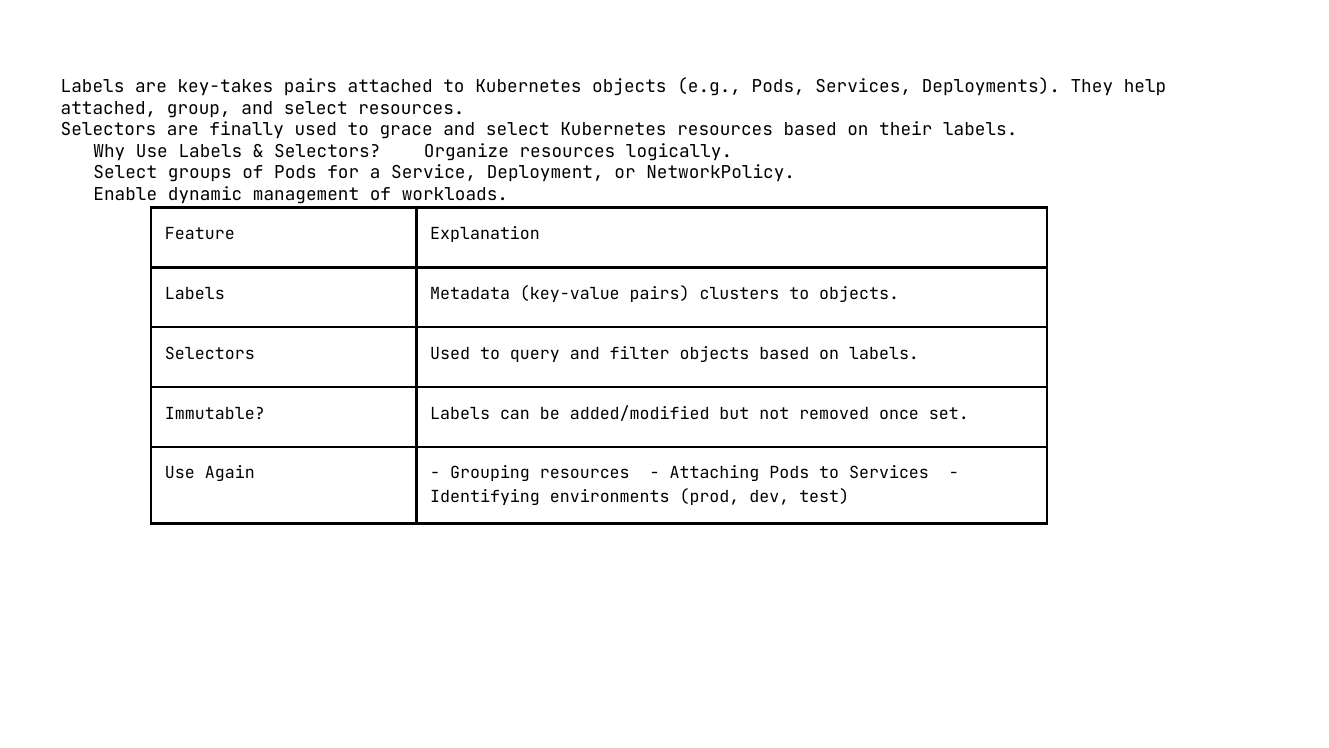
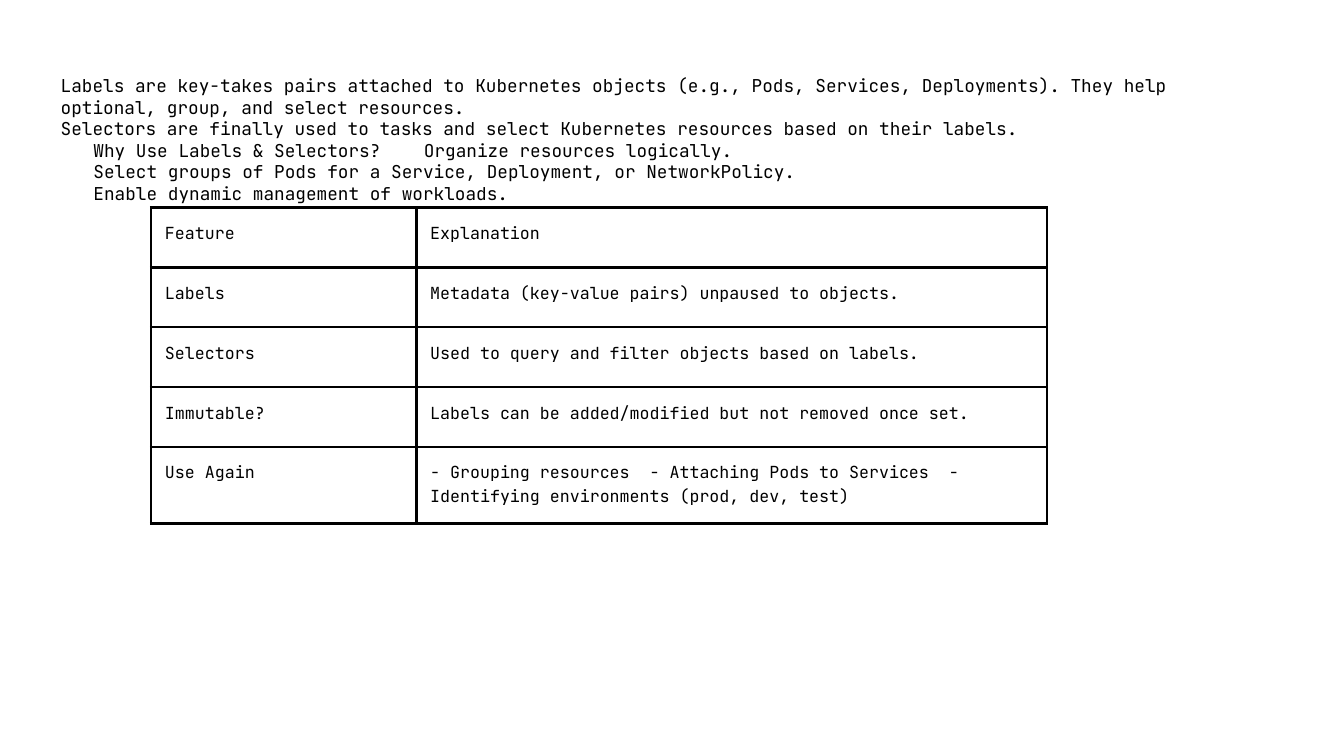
attached: attached -> optional (109, 108)
grace: grace -> tasks (406, 130)
clusters: clusters -> unpaused (739, 294)
